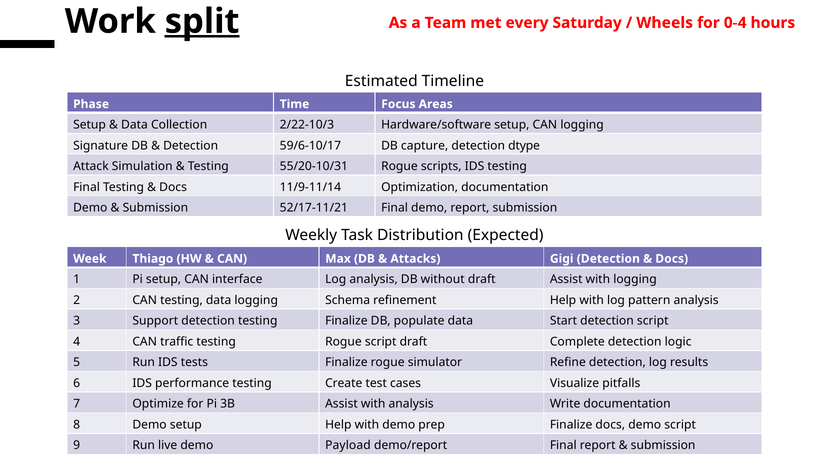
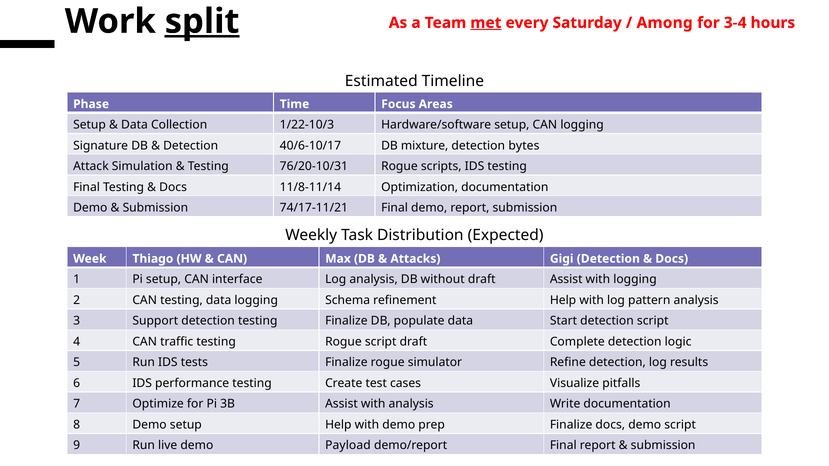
met underline: none -> present (486, 23)
Wheels: Wheels -> Among (665, 23)
0-4: 0-4 -> 3-4 (735, 23)
2/22-10/3: 2/22-10/3 -> 1/22-10/3 (307, 125)
59/6-10/17: 59/6-10/17 -> 40/6-10/17 (310, 146)
capture: capture -> mixture (425, 146)
dtype: dtype -> bytes (524, 146)
55/20-10/31: 55/20-10/31 -> 76/20-10/31 (314, 166)
11/9-11/14: 11/9-11/14 -> 11/8-11/14 (310, 187)
52/17-11/21: 52/17-11/21 -> 74/17-11/21 (314, 208)
